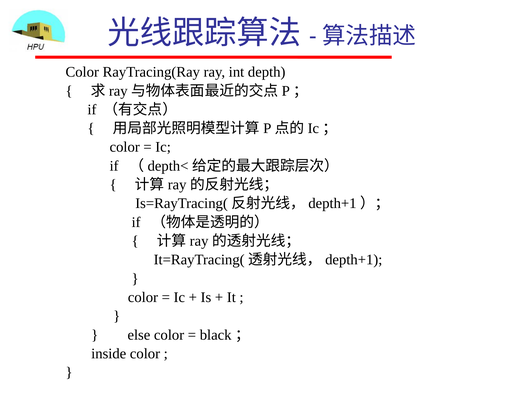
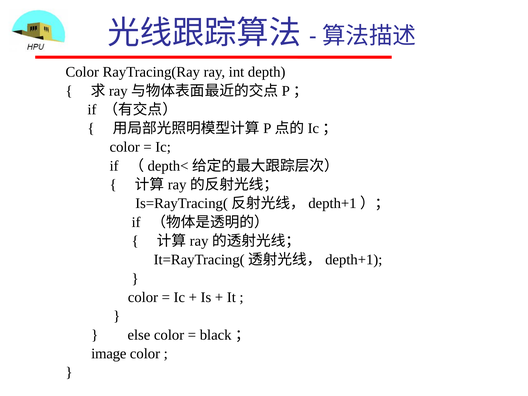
inside: inside -> image (109, 354)
